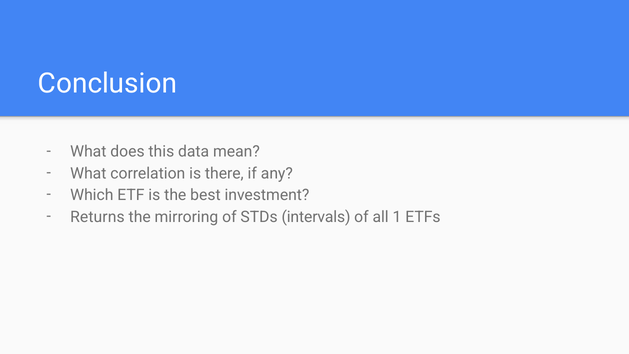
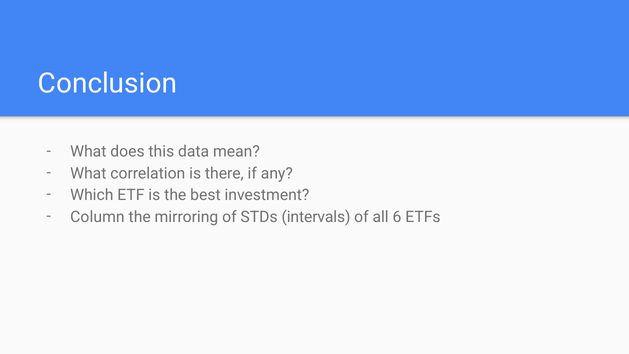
Returns: Returns -> Column (97, 217)
1: 1 -> 6 (397, 217)
